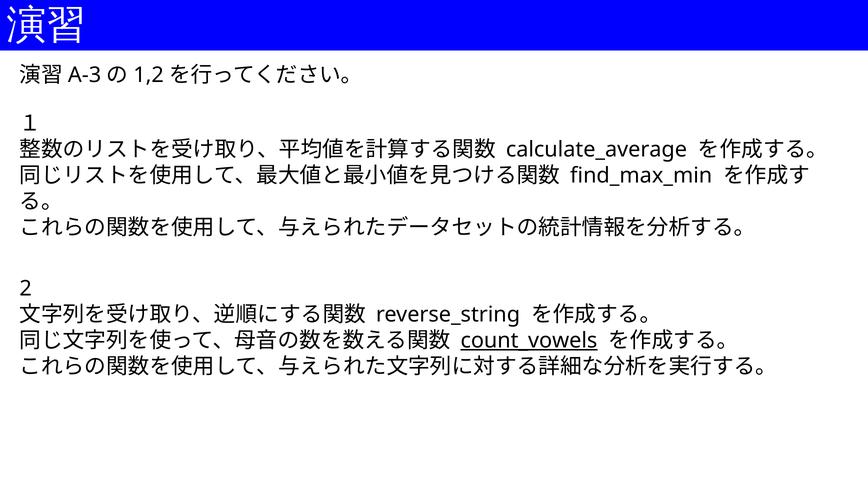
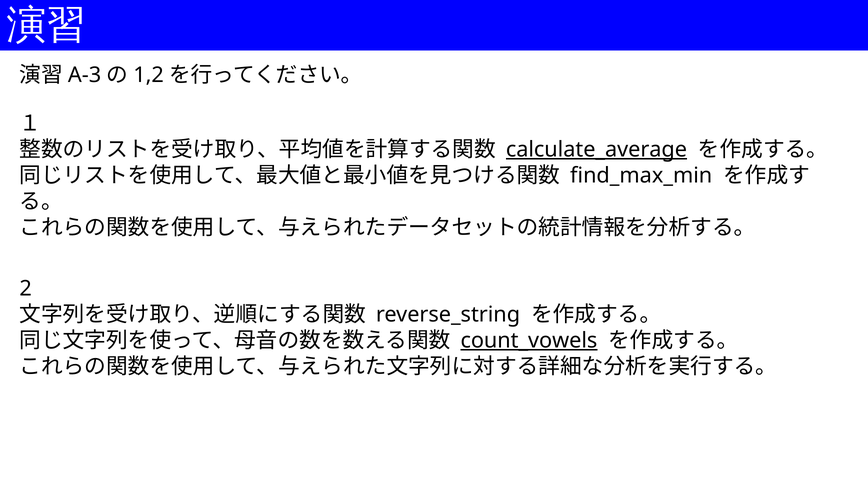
calculate_average underline: none -> present (596, 149)
